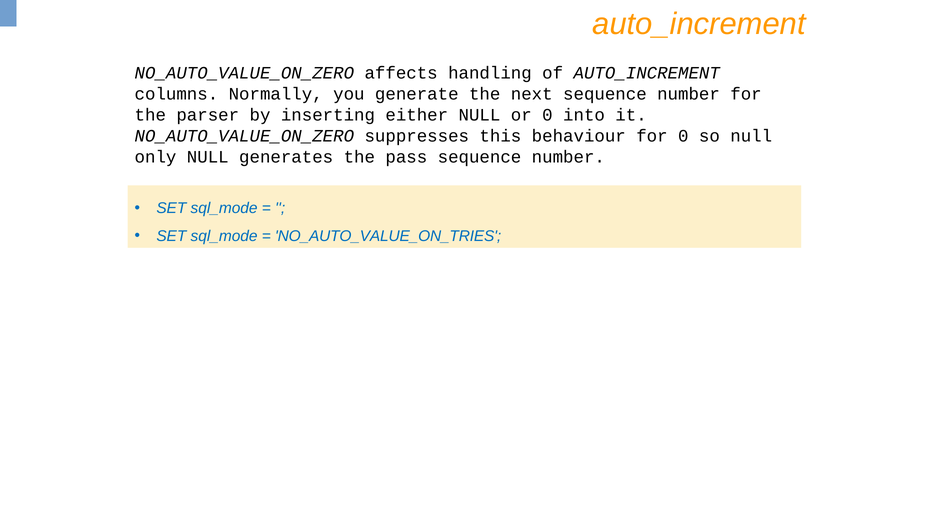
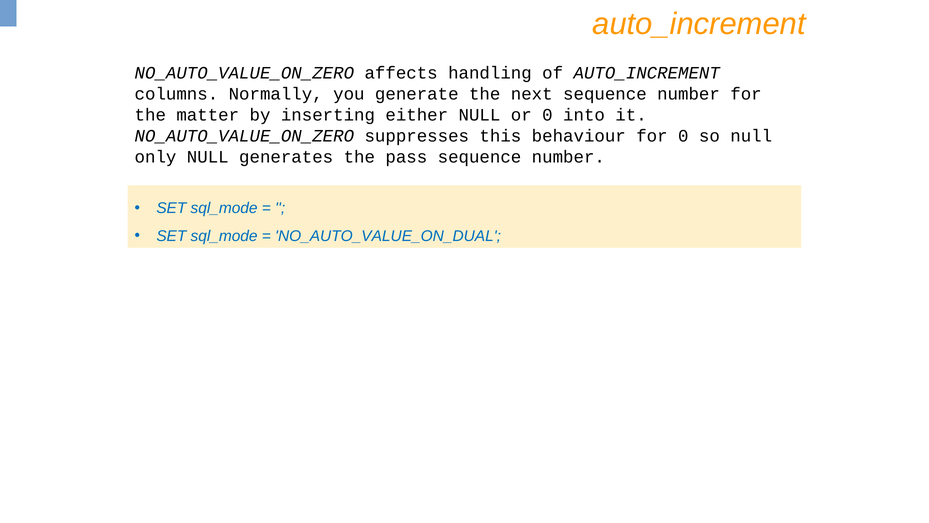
parser: parser -> matter (208, 115)
NO_AUTO_VALUE_ON_TRIES: NO_AUTO_VALUE_ON_TRIES -> NO_AUTO_VALUE_ON_DUAL (388, 236)
